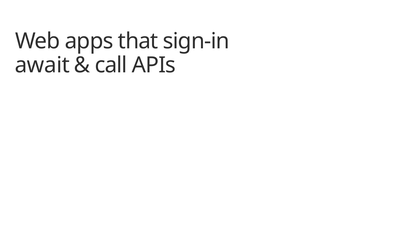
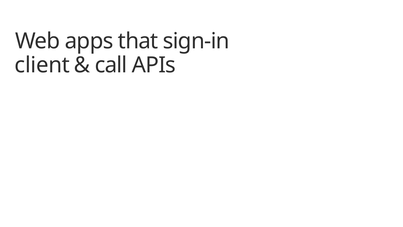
await: await -> client (42, 65)
